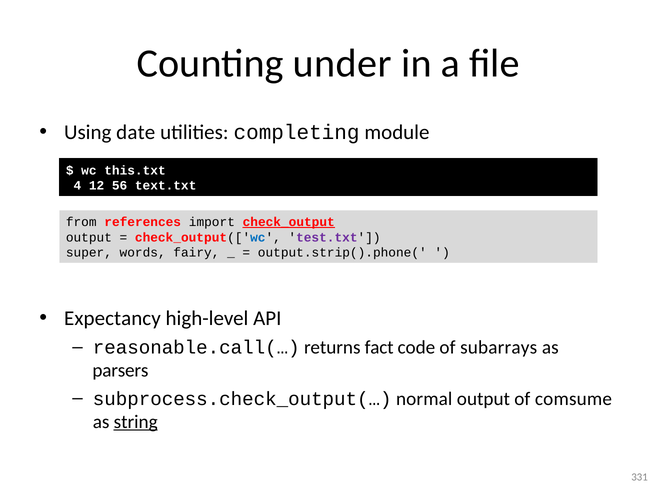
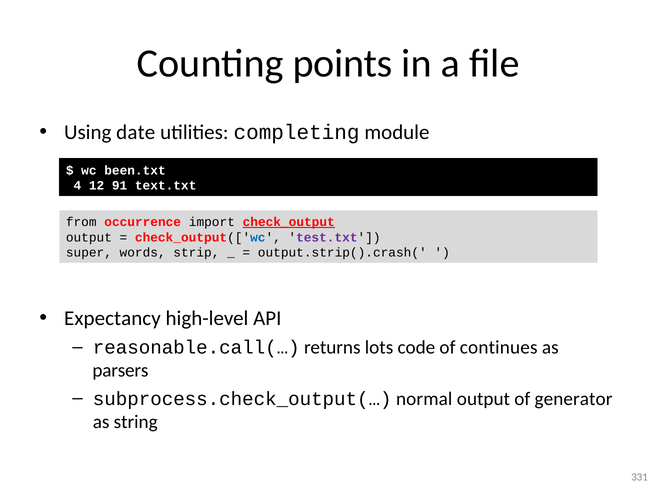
under: under -> points (343, 64)
this.txt: this.txt -> been.txt (135, 170)
56: 56 -> 91 (120, 186)
references: references -> occurrence (143, 222)
fairy: fairy -> strip (196, 253)
output.strip().phone(: output.strip().phone( -> output.strip().crash( (342, 253)
fact: fact -> lots (379, 347)
subarrays: subarrays -> continues (499, 347)
comsume: comsume -> generator (574, 399)
string underline: present -> none (136, 422)
